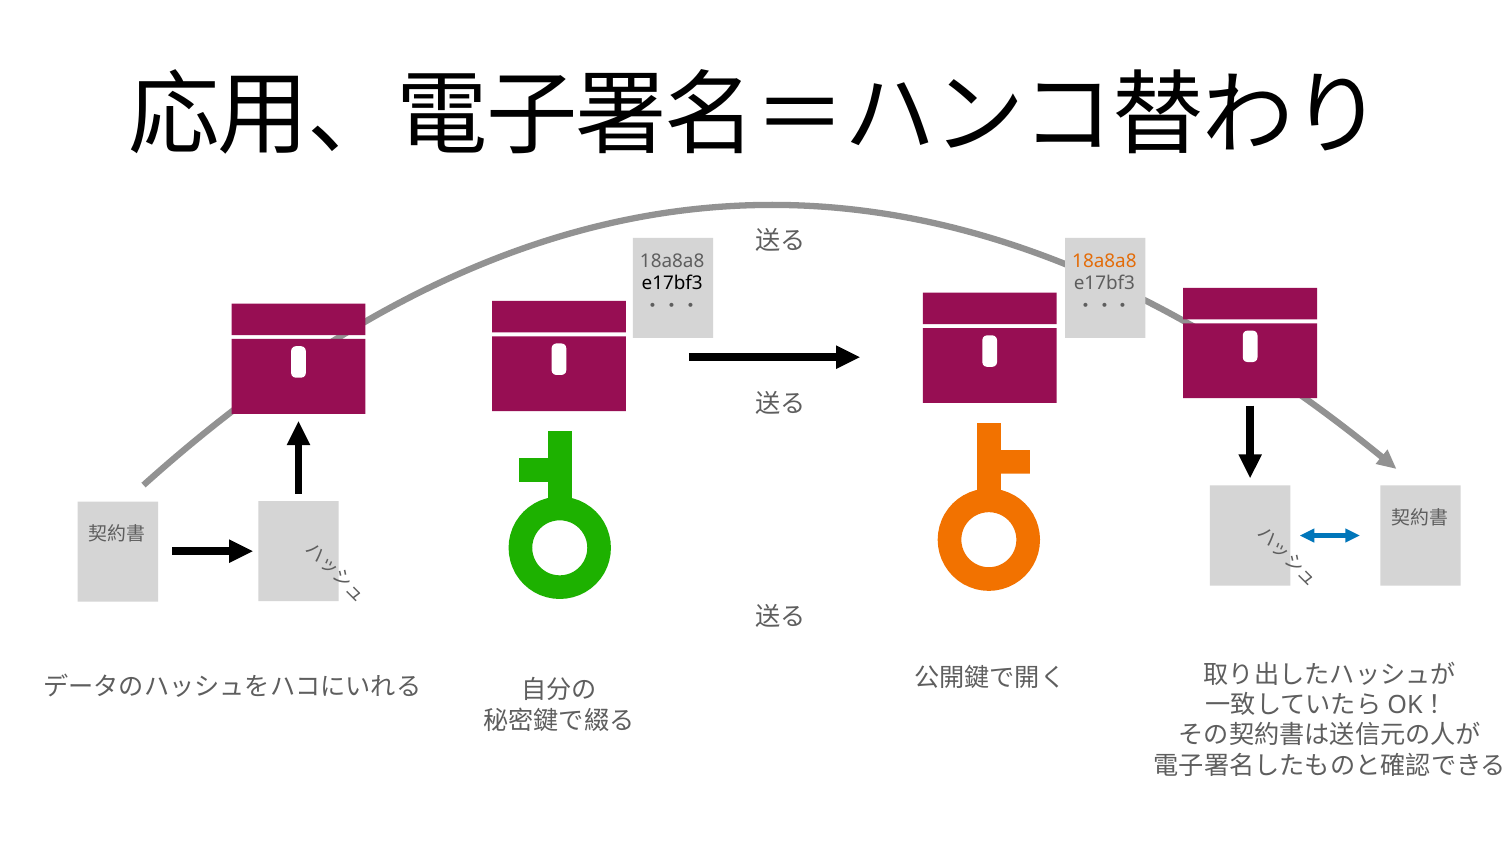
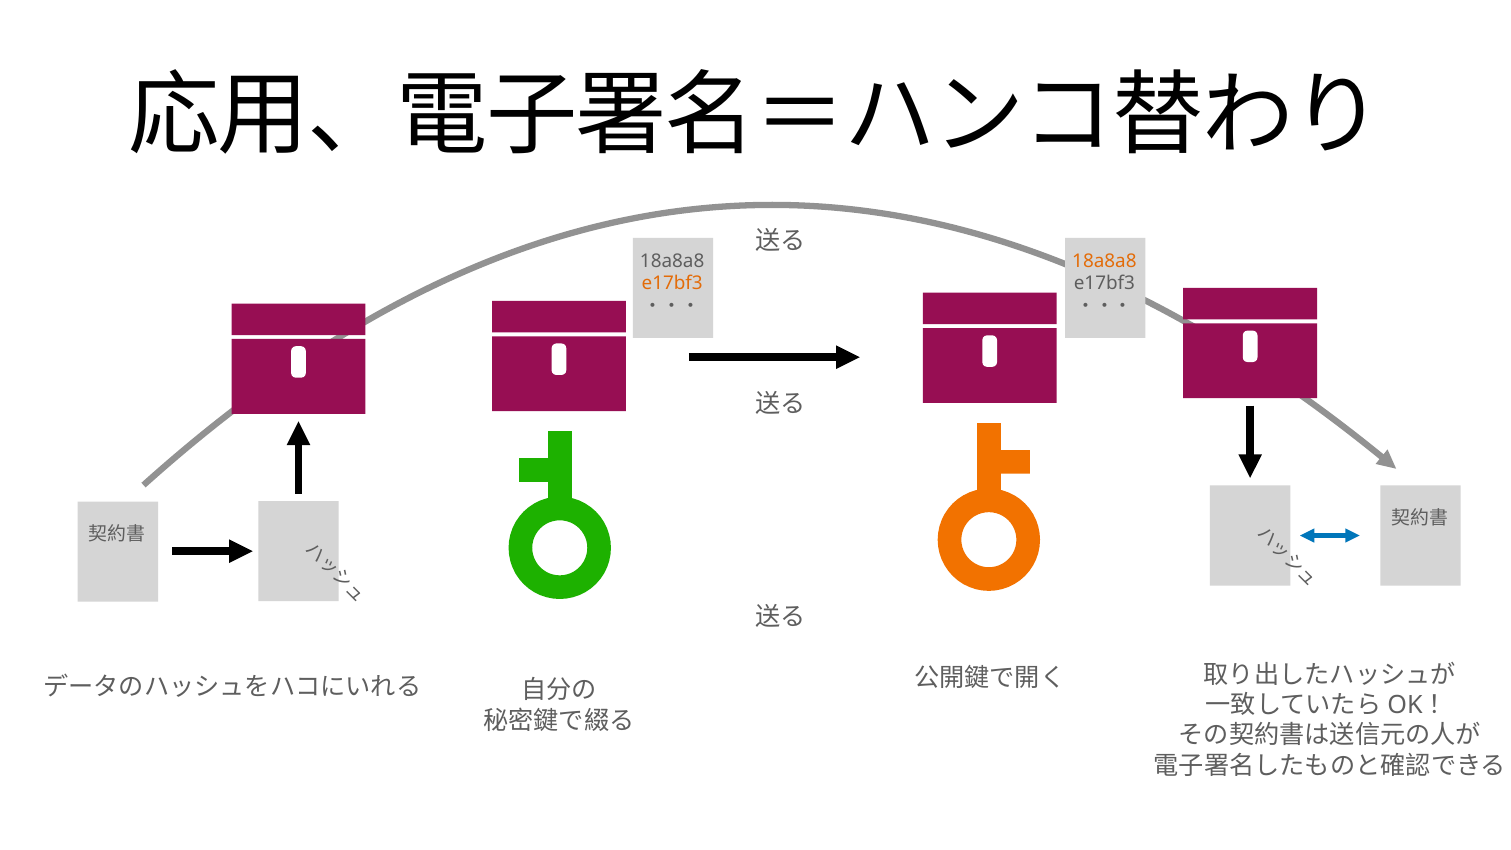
e17bf3 colour: black -> orange (672, 283)
